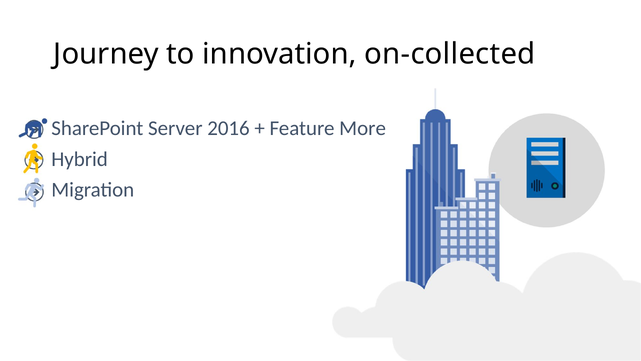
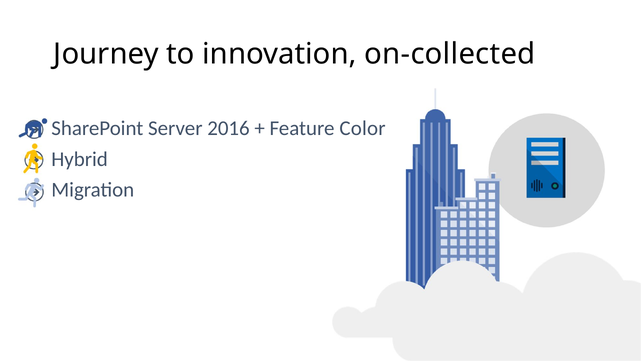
More: More -> Color (362, 128)
